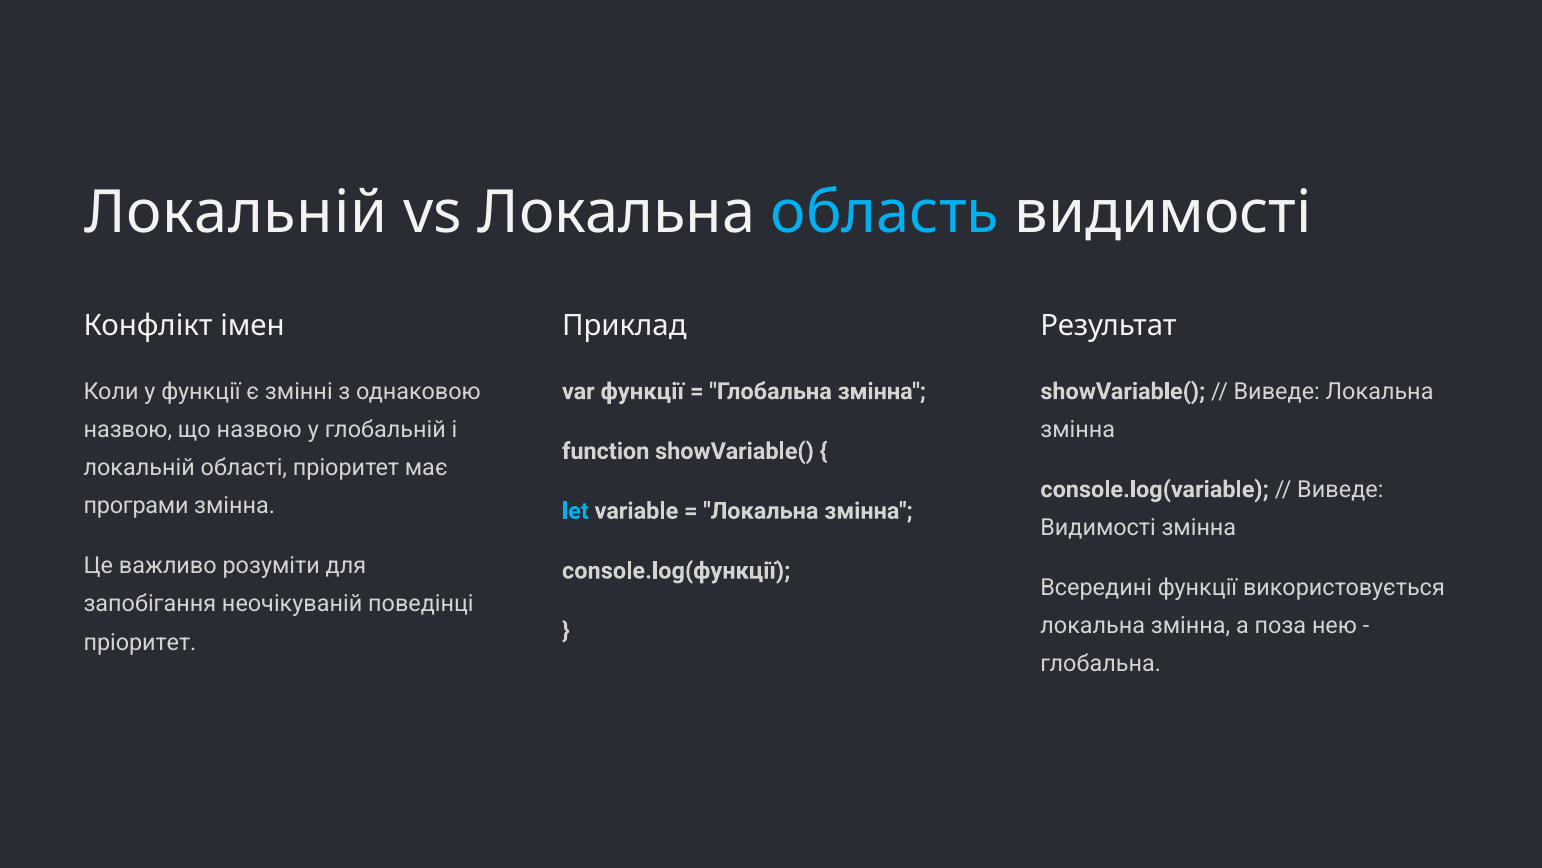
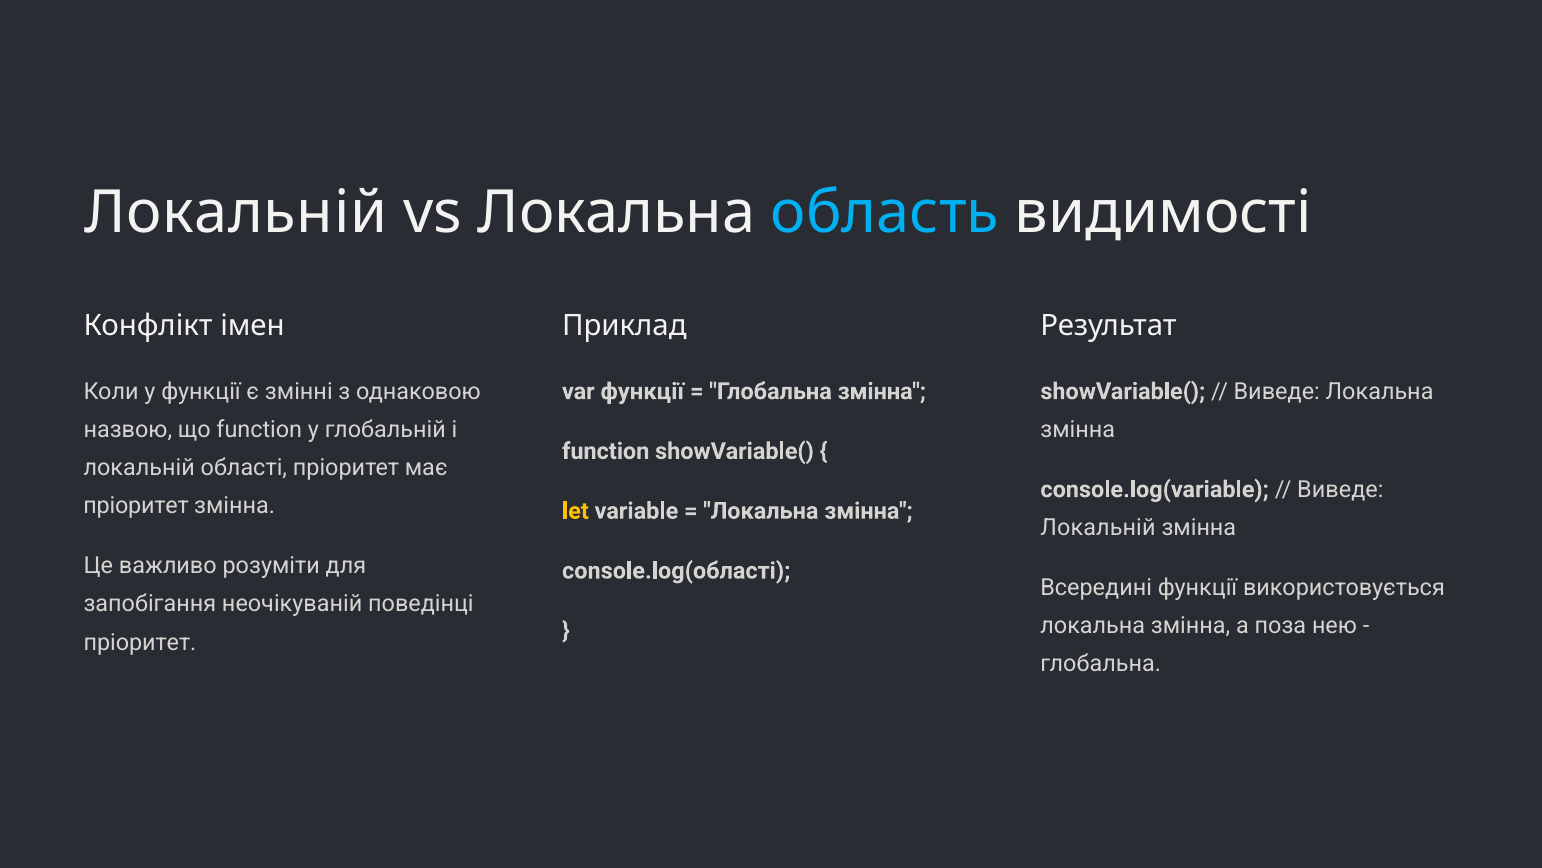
що назвою: назвою -> function (259, 429)
програми: програми -> пріоритет (136, 506)
let colour: light blue -> yellow (575, 511)
Видимості: Видимості -> Локальній (1098, 527)
console.log(функції: console.log(функції -> console.log(області (676, 570)
